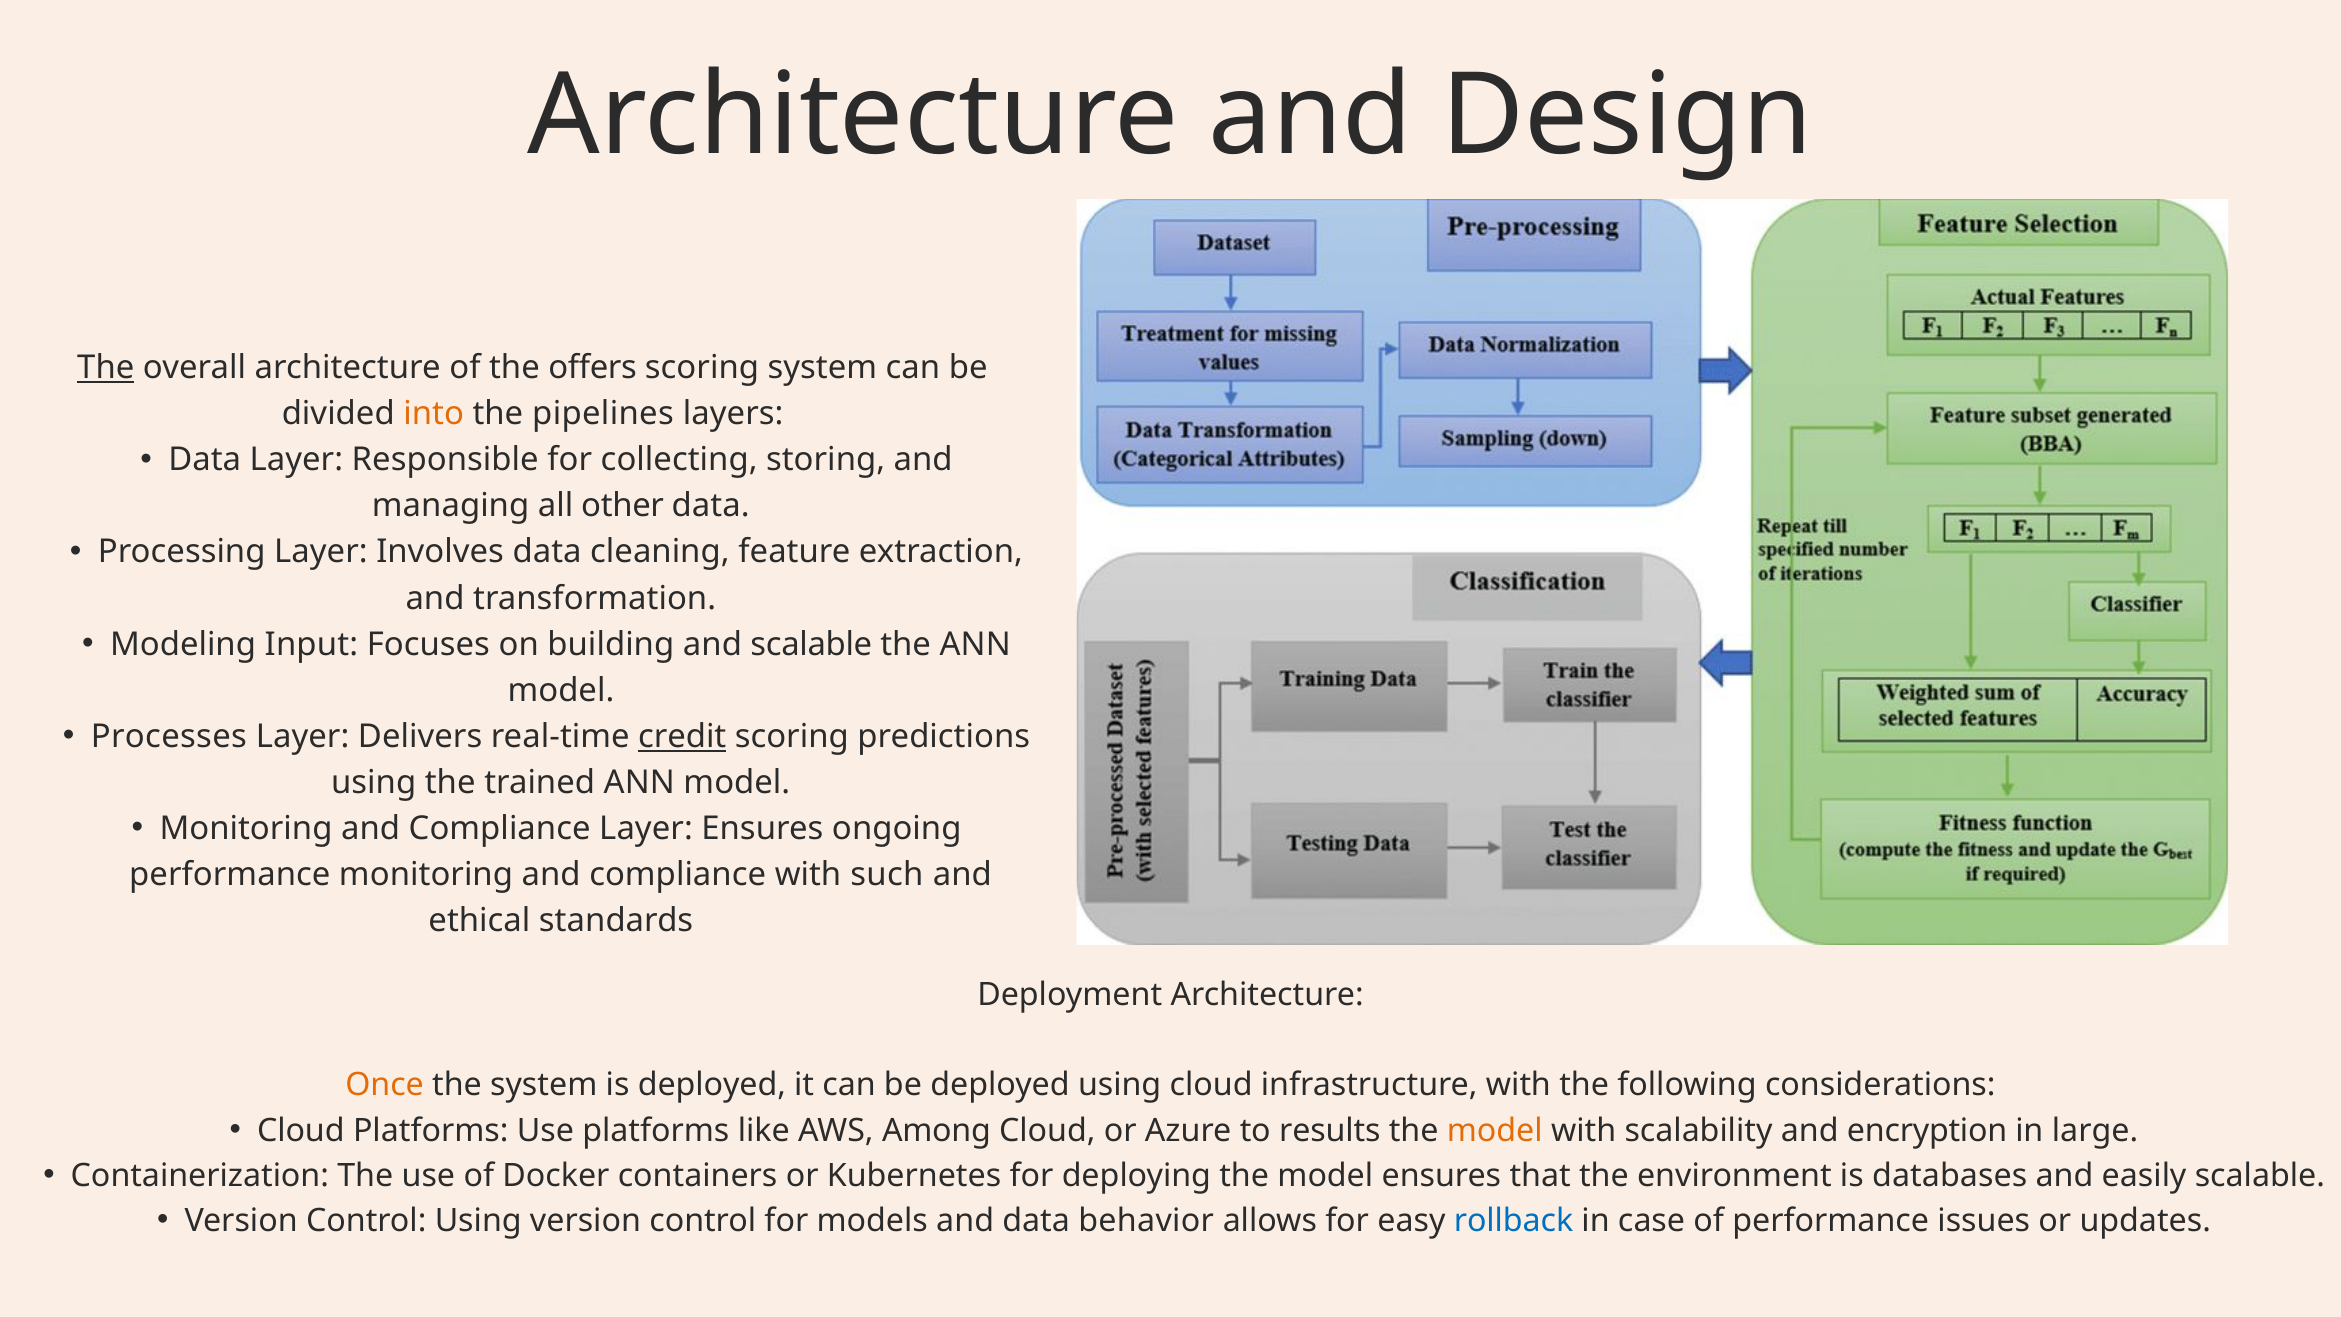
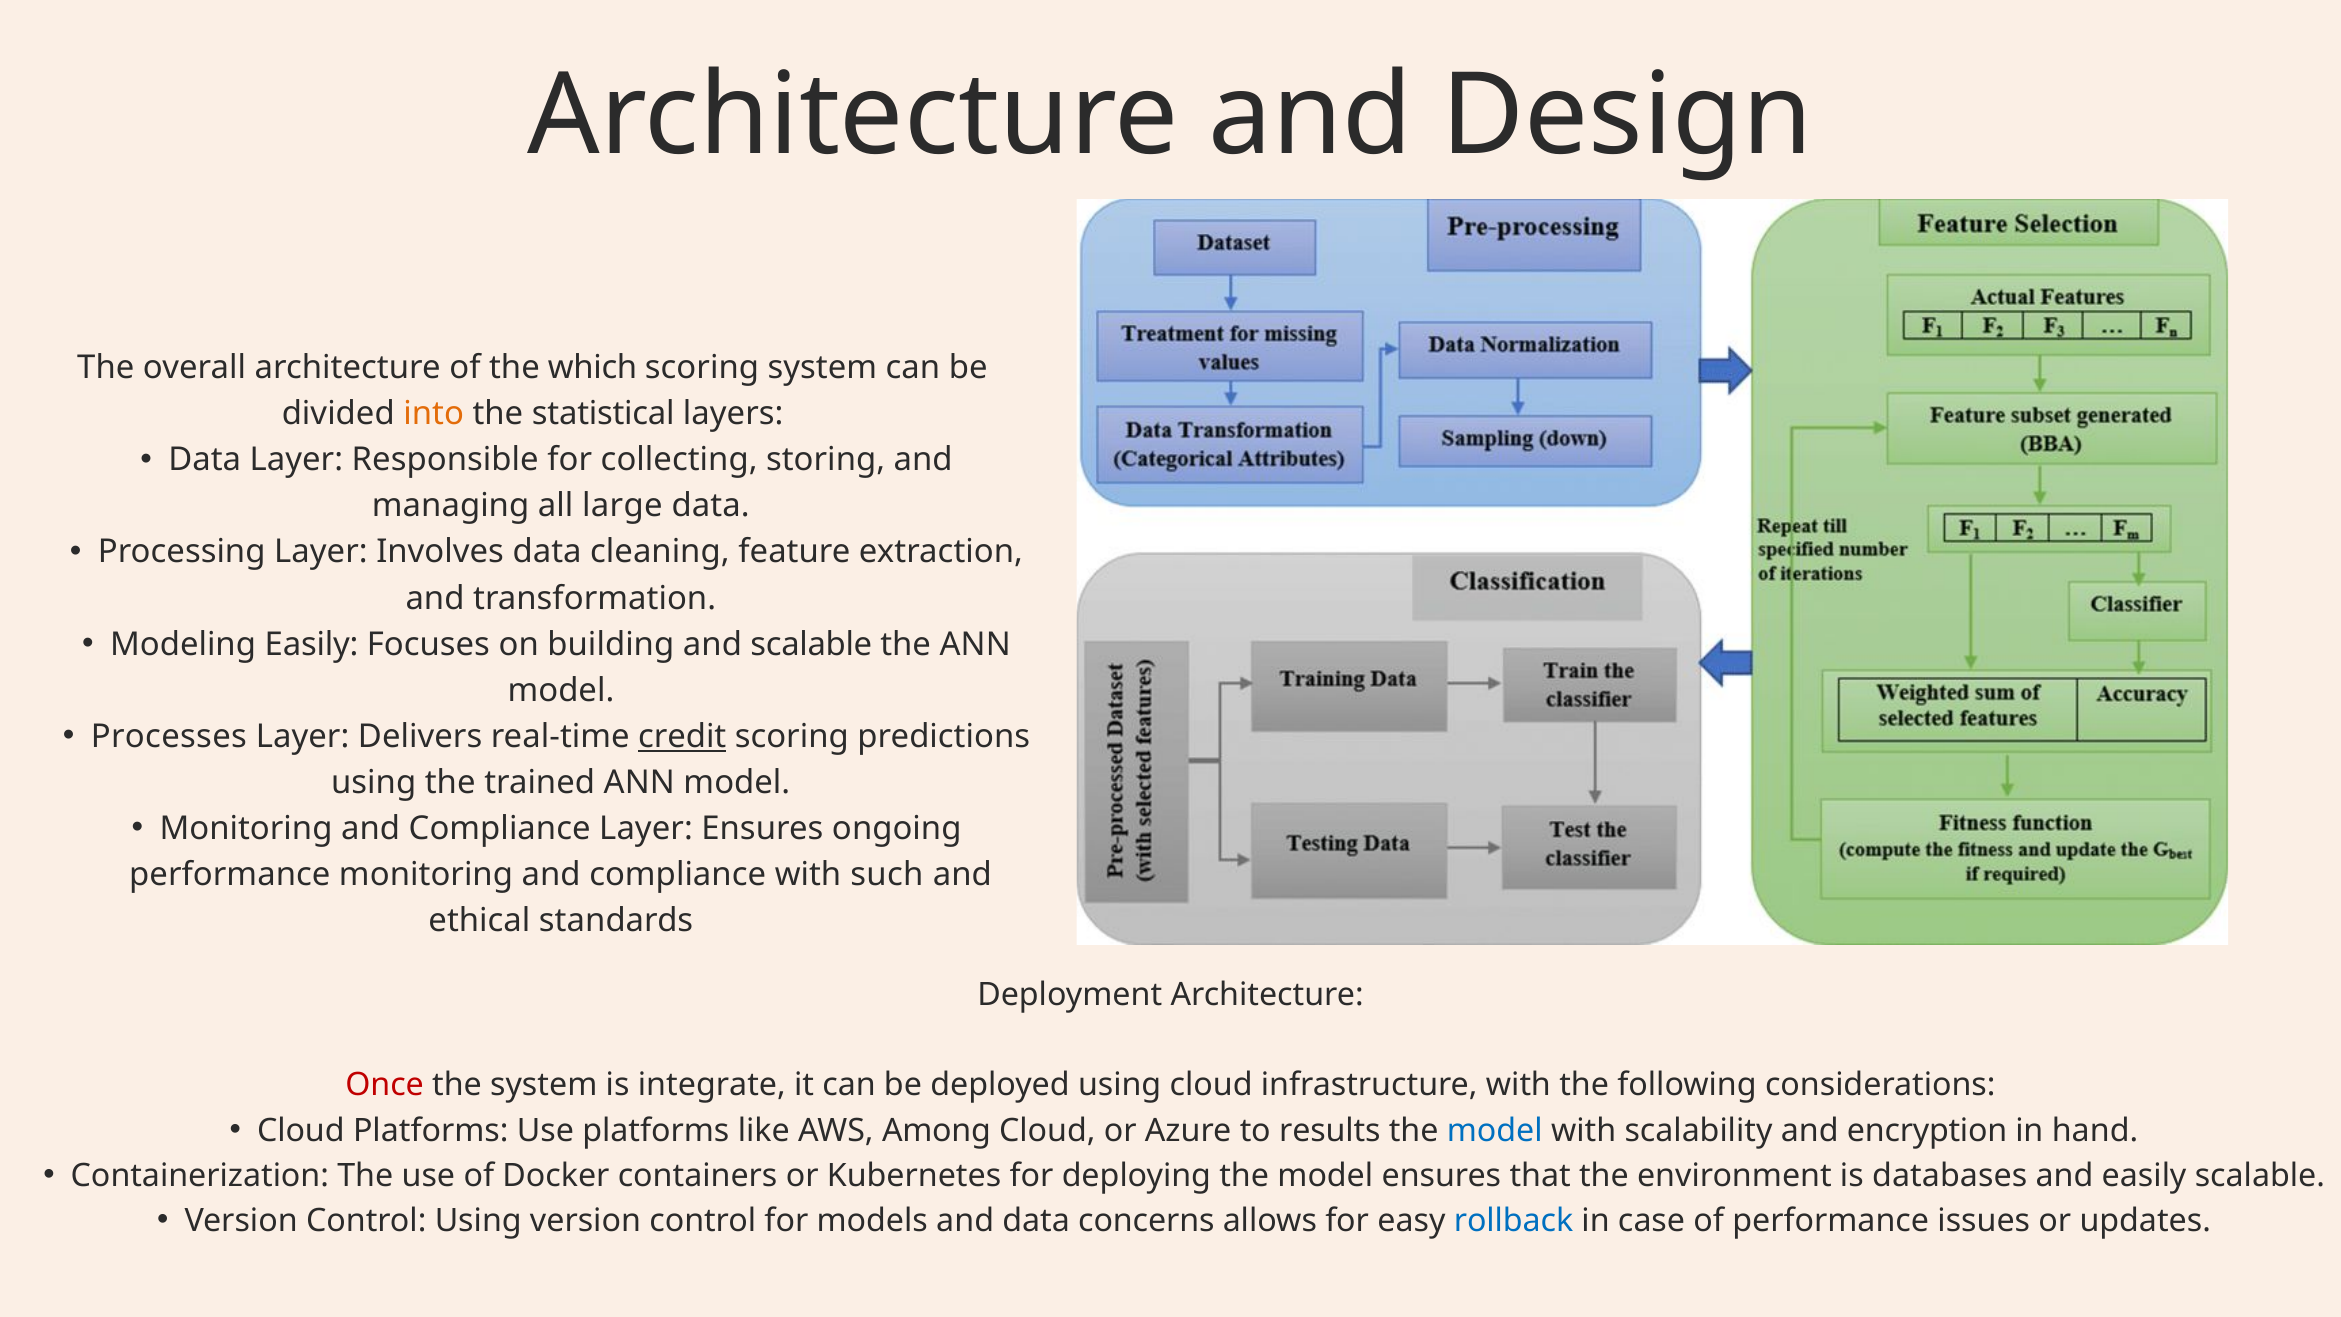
The underline: present -> none (106, 368)
offers: offers -> which (593, 368)
pipelines: pipelines -> statistical (603, 414)
other: other -> large (622, 506)
Modeling Input: Input -> Easily (312, 644)
Once colour: orange -> red (385, 1085)
is deployed: deployed -> integrate (712, 1085)
model colour: orange -> blue (1495, 1130)
large: large -> hand (2095, 1130)
behavior: behavior -> concerns (1146, 1221)
